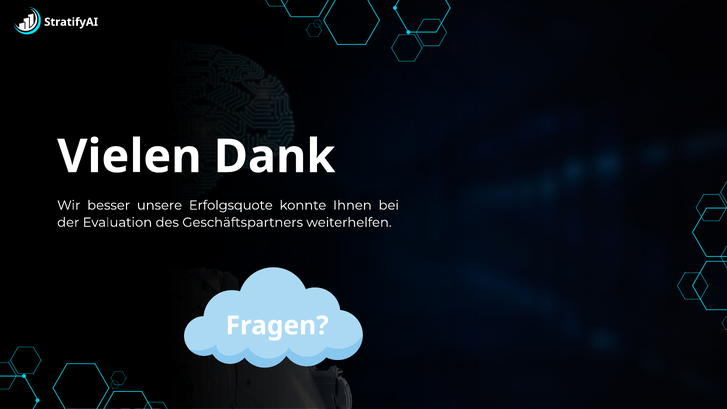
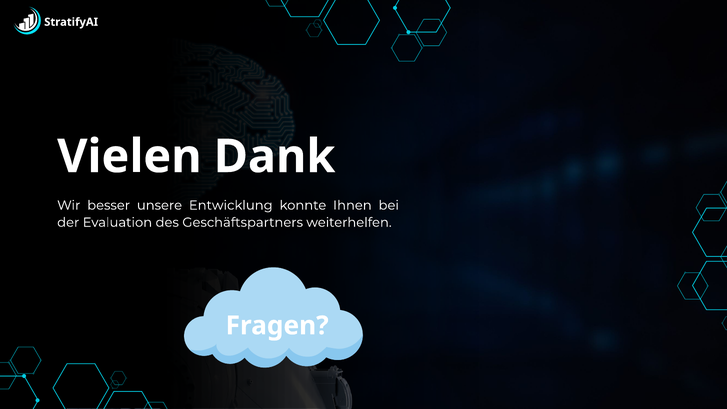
Erfolgsquote: Erfolgsquote -> Entwicklung (231, 205)
